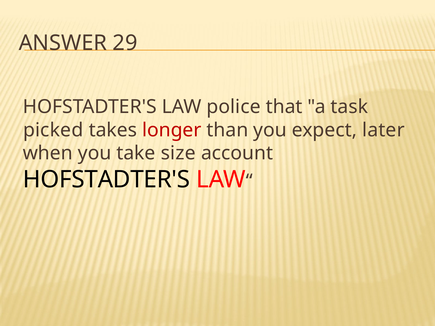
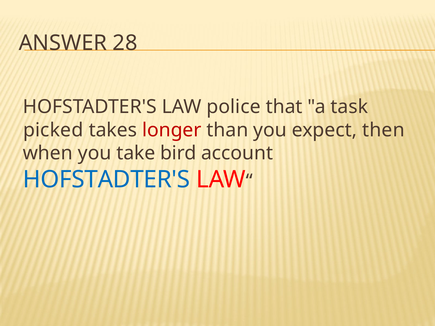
29: 29 -> 28 (125, 43)
later: later -> then (383, 130)
size: size -> bird (178, 153)
HOFSTADTER'S colour: black -> blue (106, 180)
